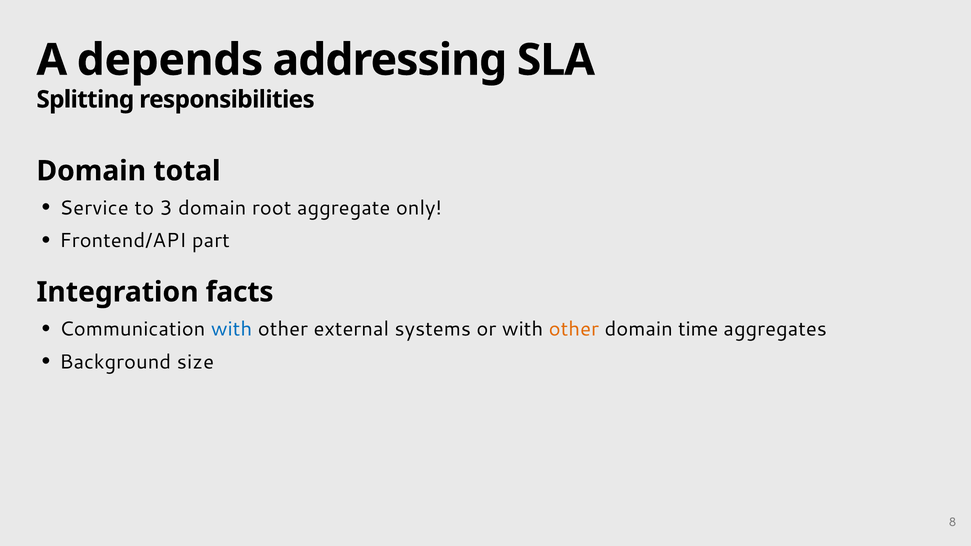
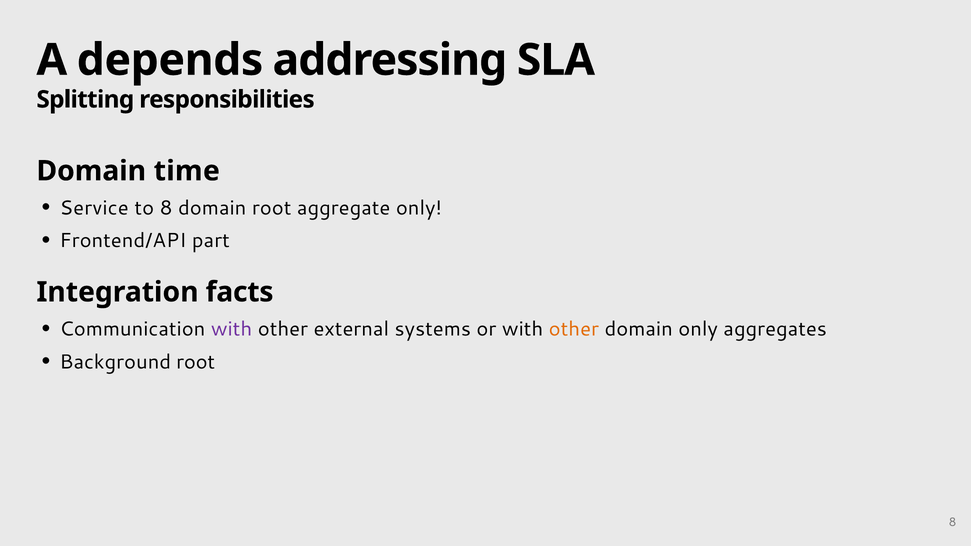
total: total -> time (187, 171)
to 3: 3 -> 8 (166, 208)
with colour: blue -> purple (232, 329)
domain time: time -> only (698, 329)
Background size: size -> root (196, 362)
